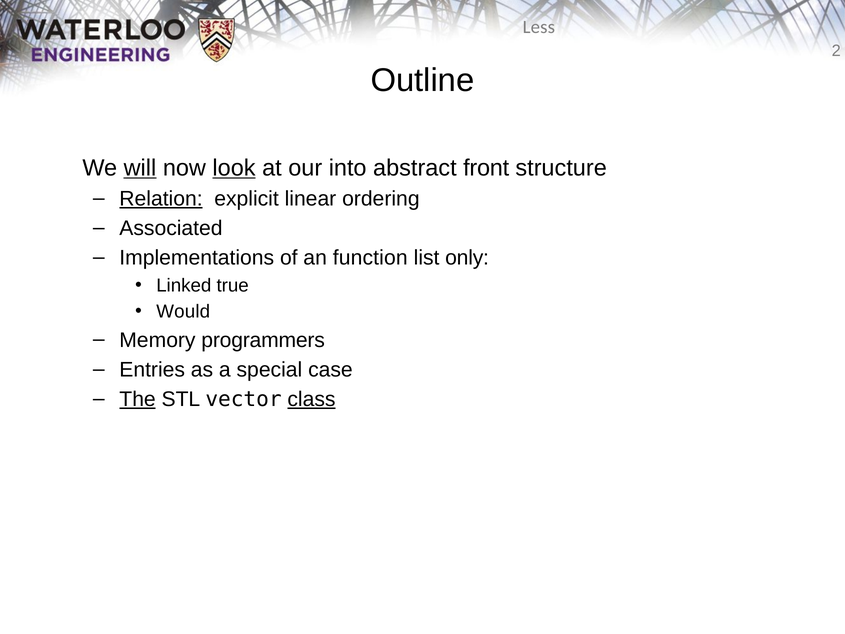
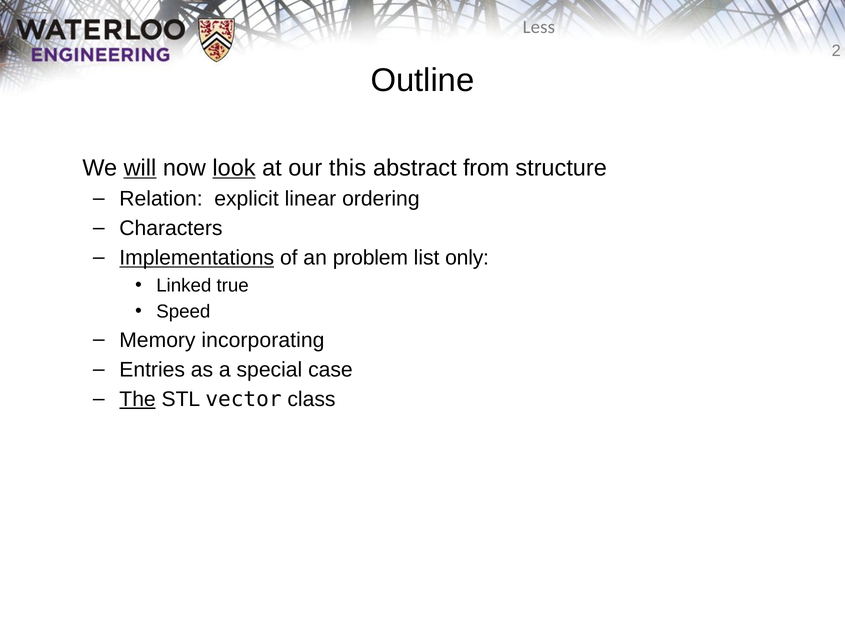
into: into -> this (348, 168)
front: front -> from (486, 168)
Relation underline: present -> none (161, 199)
Associated: Associated -> Characters (171, 228)
Implementations underline: none -> present (197, 258)
function: function -> problem (370, 258)
Would: Would -> Speed (183, 312)
programmers: programmers -> incorporating (263, 340)
class underline: present -> none (311, 399)
